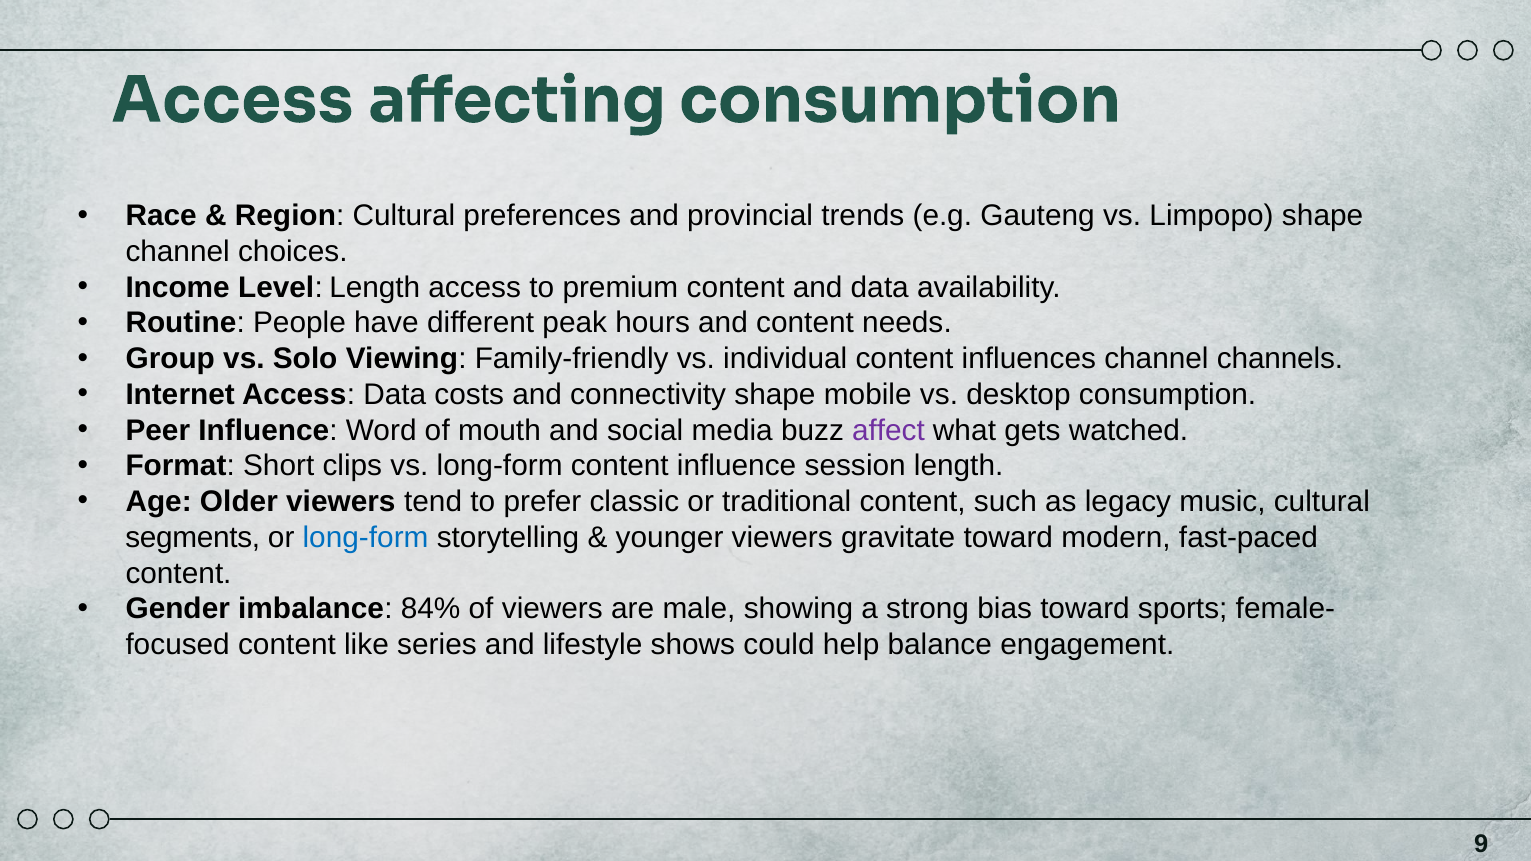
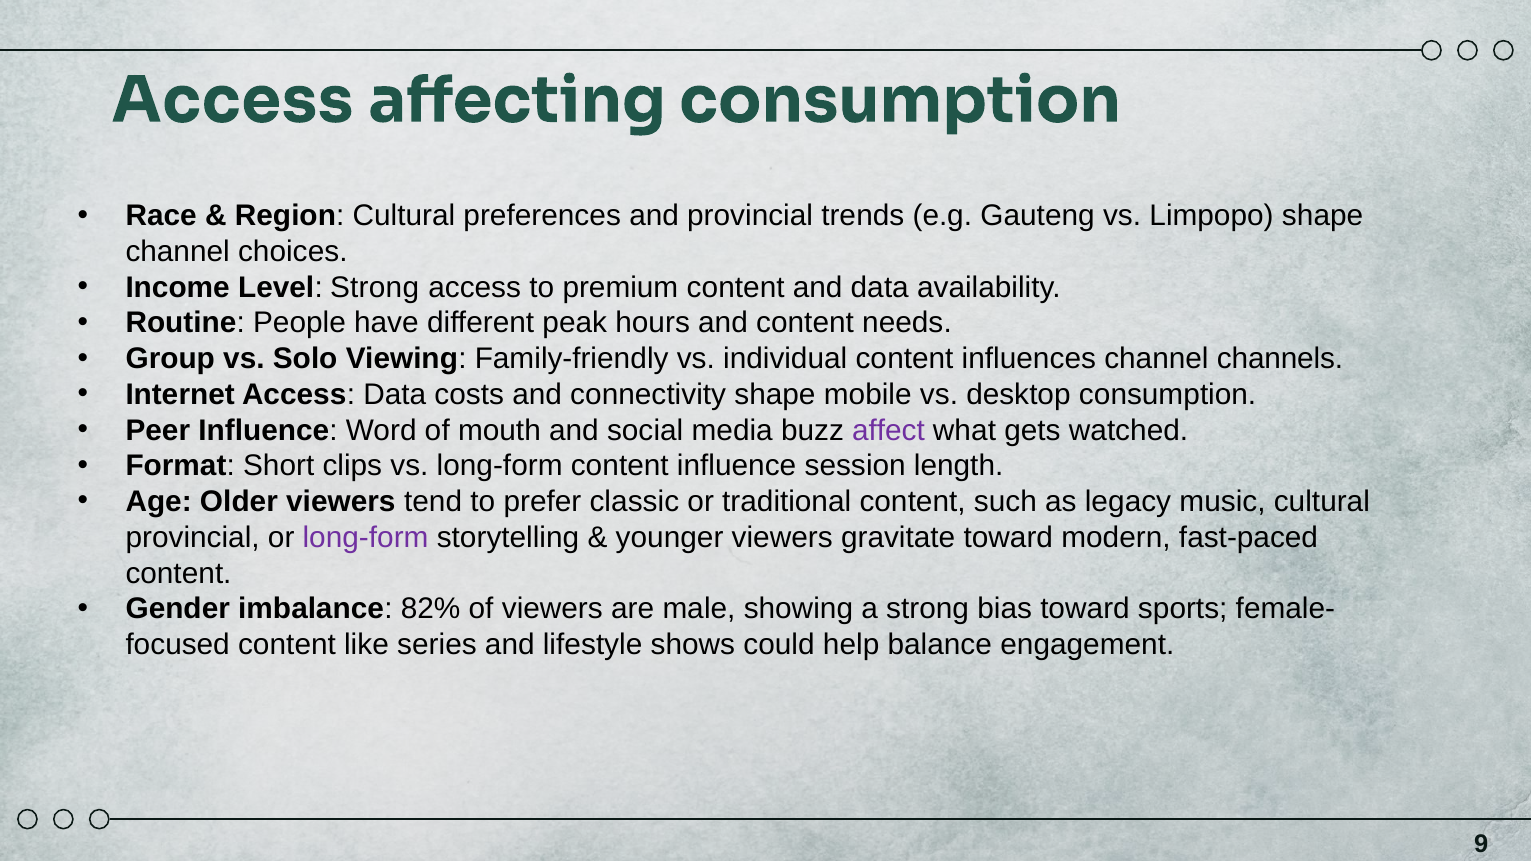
Level Length: Length -> Strong (375, 287)
segments: segments -> provincial (193, 538)
long-form colour: blue -> purple (366, 538)
84%: 84% -> 82% (431, 609)
